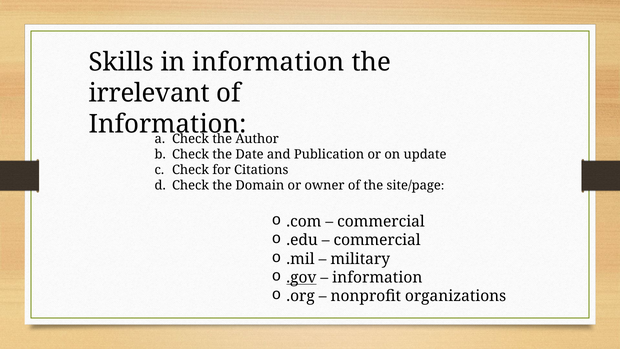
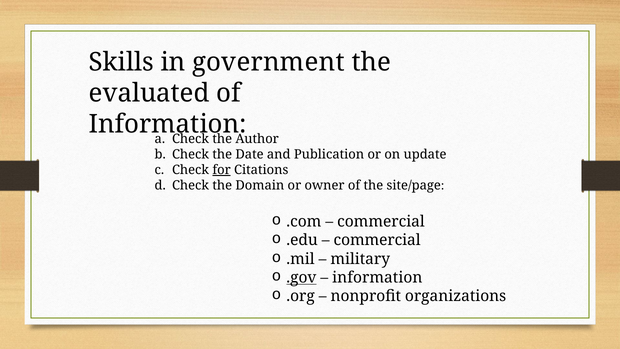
in information: information -> government (268, 62)
irrelevant: irrelevant -> evaluated (149, 93)
for underline: none -> present (222, 170)
